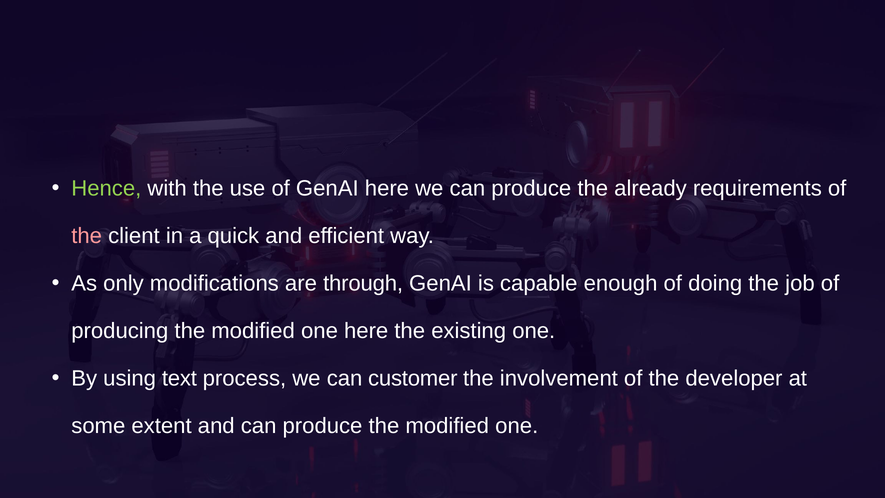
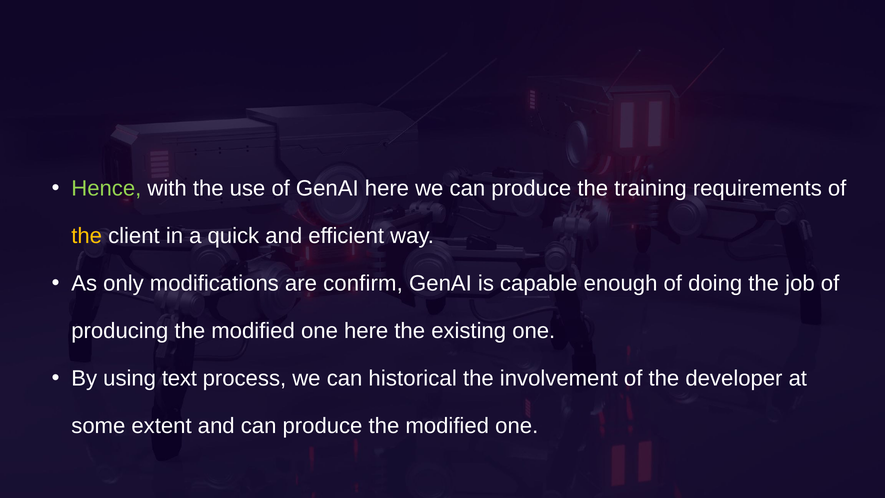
already: already -> training (650, 188)
the colour: pink -> yellow (87, 236)
through: through -> confirm (363, 283)
customer: customer -> historical (413, 378)
